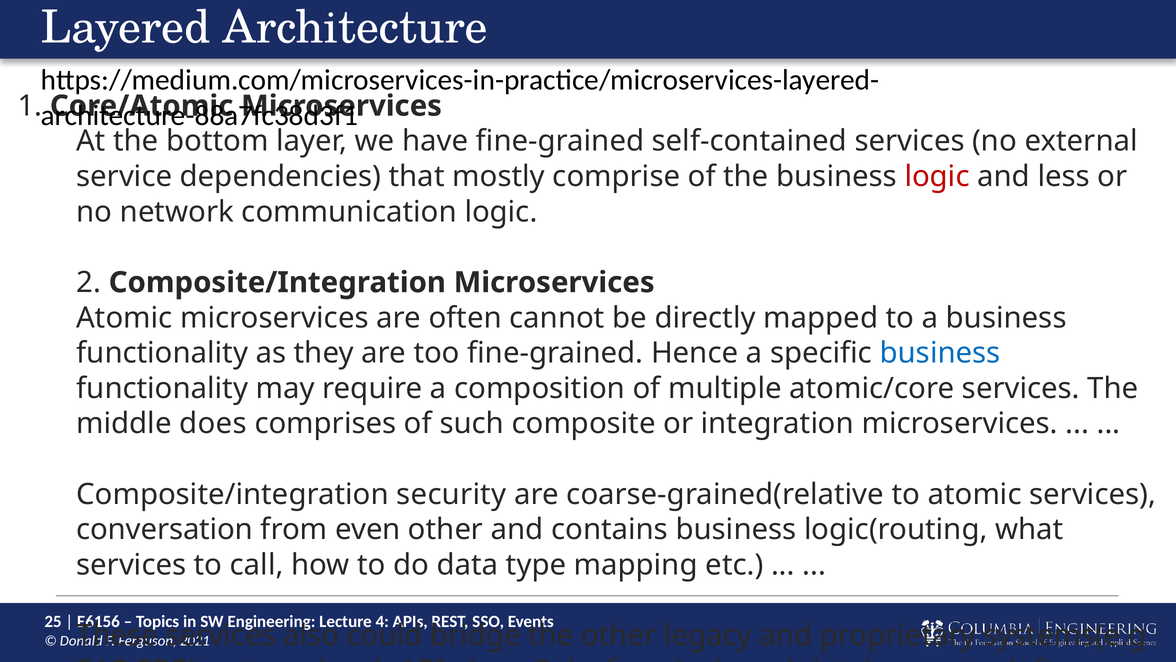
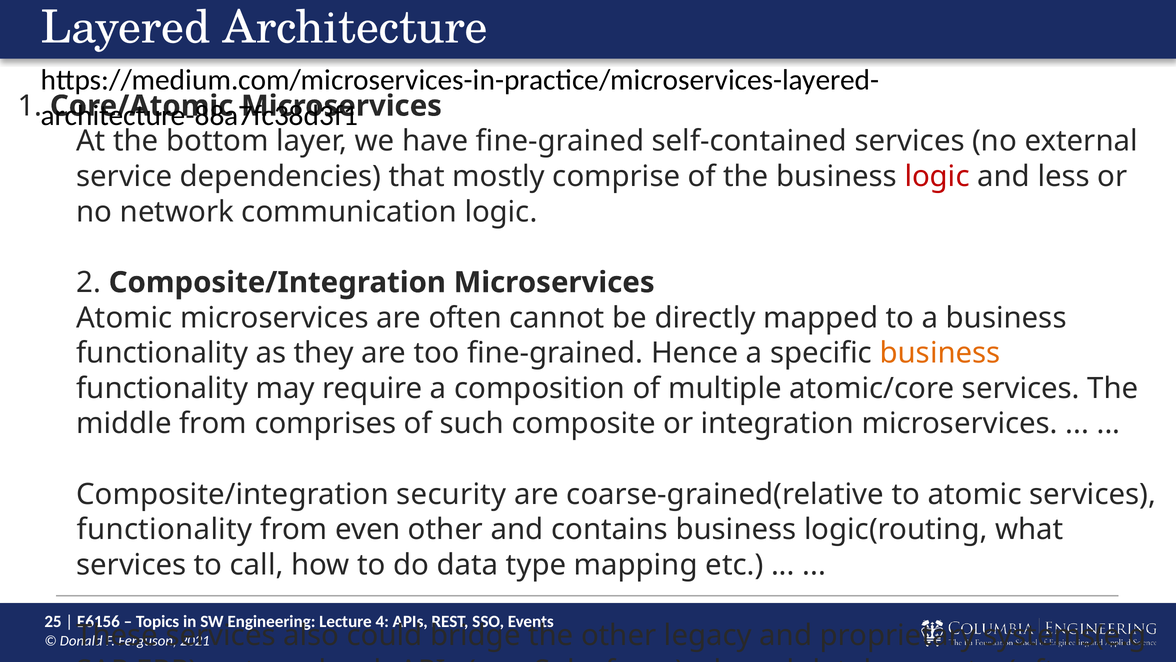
business colour: blue -> orange (940, 353)
middle does: does -> from (213, 423)
conversation: conversation -> functionality (164, 529)
